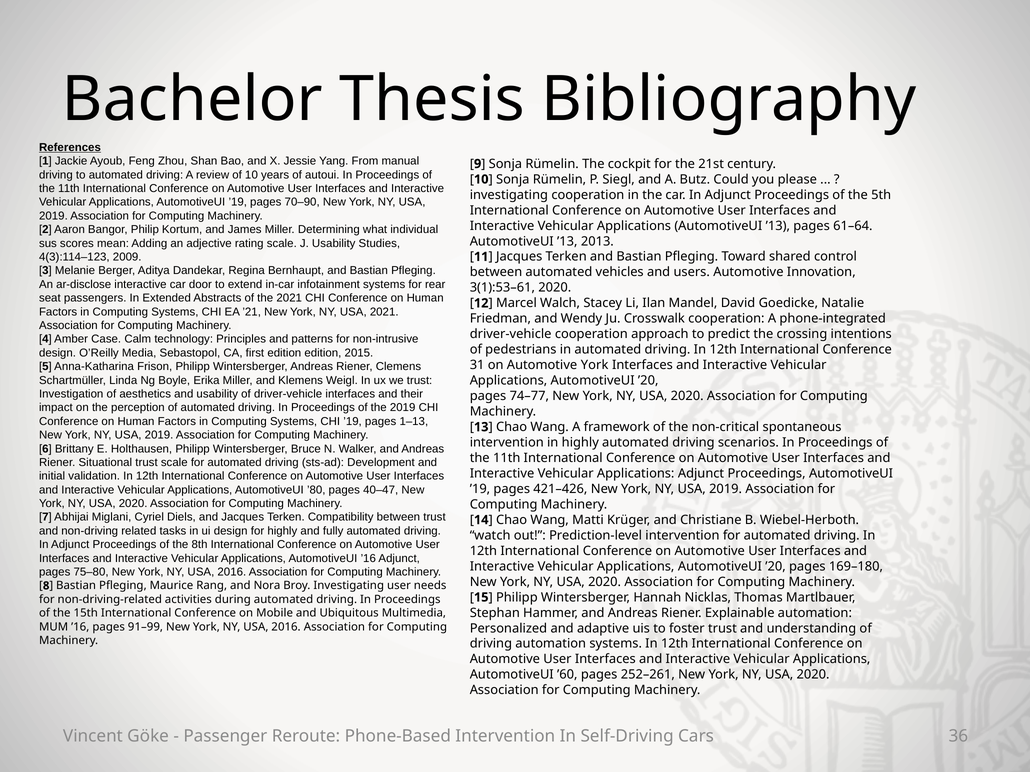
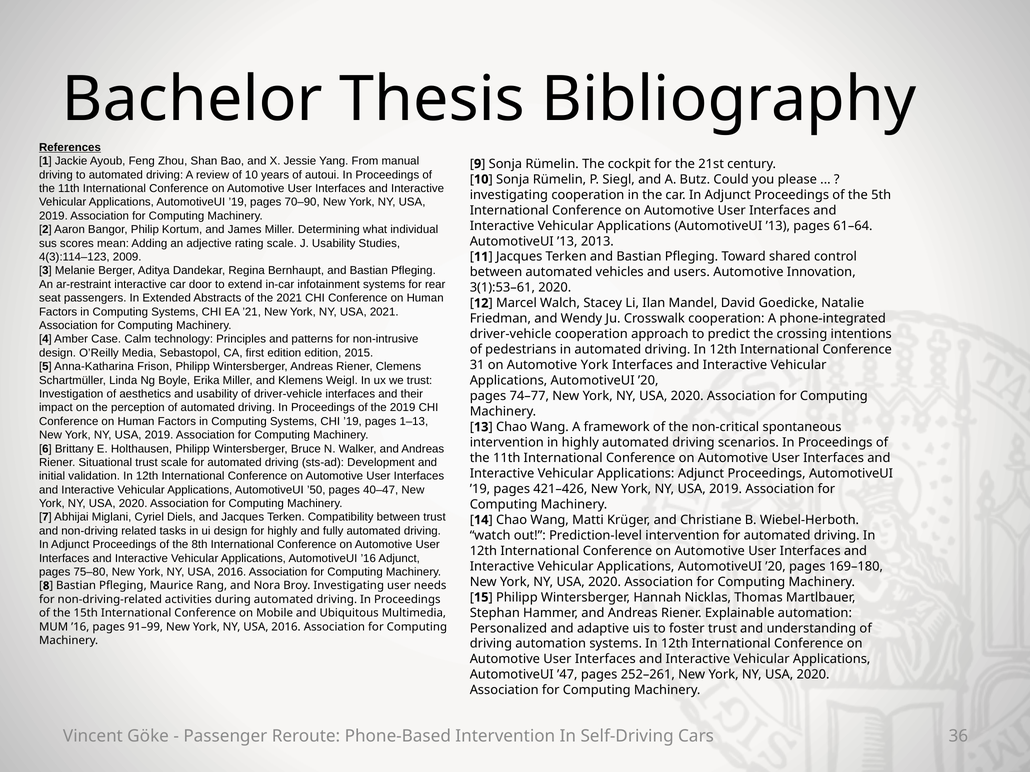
ar-disclose: ar-disclose -> ar-restraint (84, 285)
’80: ’80 -> ’50 (316, 490)
’60: ’60 -> ’47 (567, 675)
